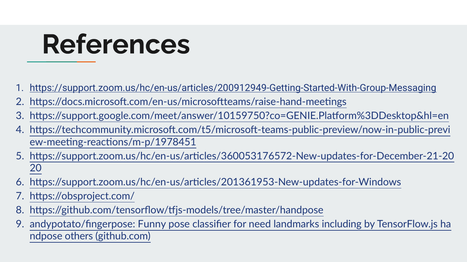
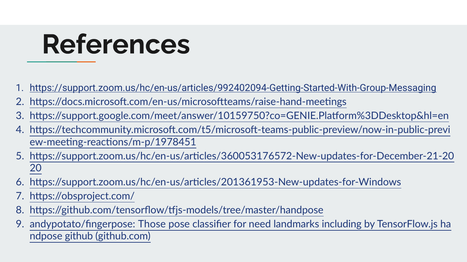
https://support.zoom.us/hc/en-us/articles/200912949-Getting-Started-With-Group-Messaging: https://support.zoom.us/hc/en-us/articles/200912949-Getting-Started-With-Group-Messaging -> https://support.zoom.us/hc/en-us/articles/992402094-Getting-Started-With-Group-Messaging (233, 88)
Funny: Funny -> Those (152, 225)
others: others -> github (79, 237)
